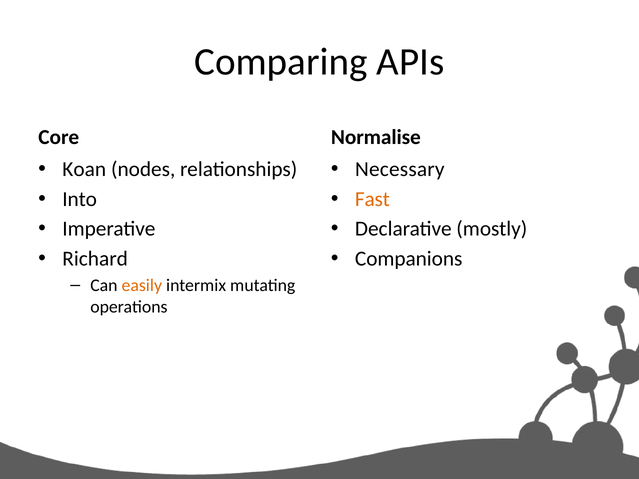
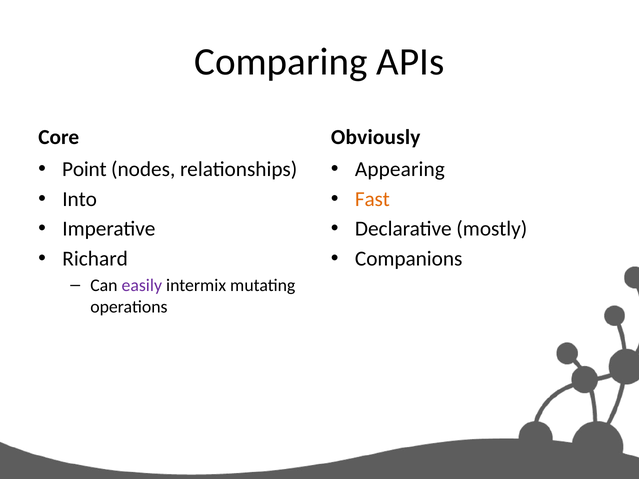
Normalise: Normalise -> Obviously (376, 137)
Koan: Koan -> Point (84, 169)
Necessary: Necessary -> Appearing (400, 169)
easily colour: orange -> purple (142, 286)
